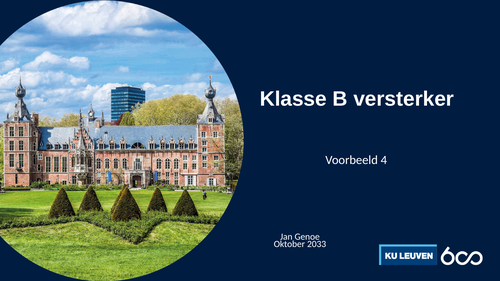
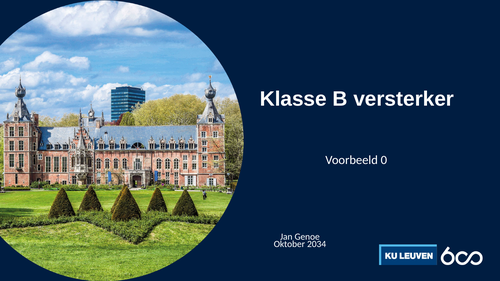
4: 4 -> 0 (384, 160)
2033: 2033 -> 2034 (317, 244)
